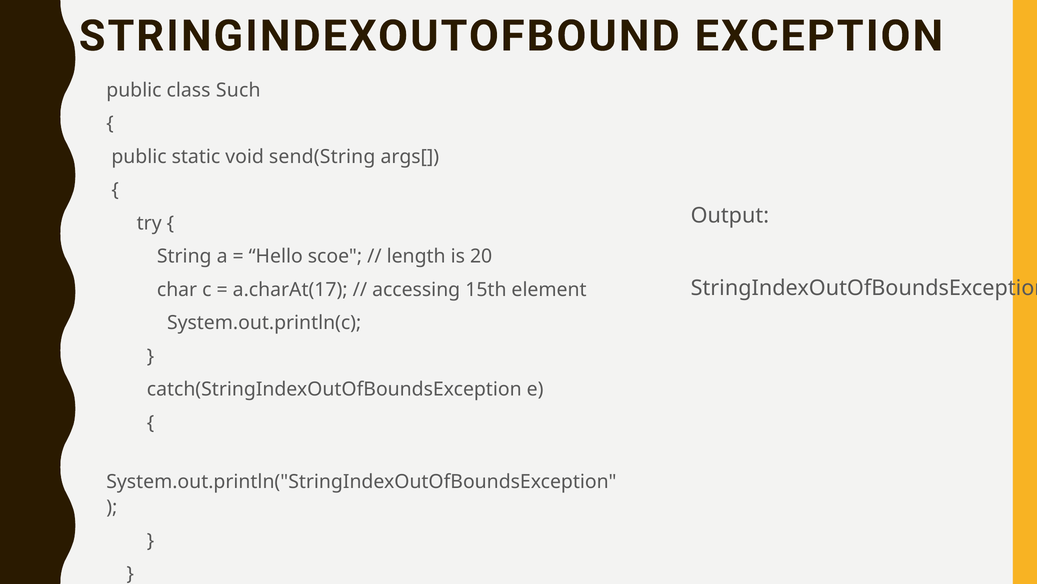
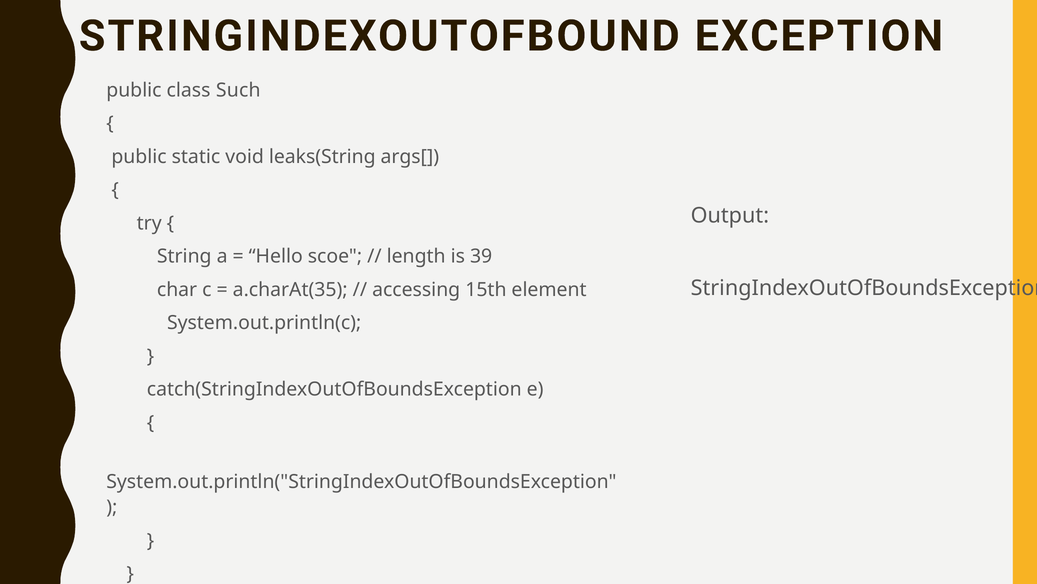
send(String: send(String -> leaks(String (322, 157)
20: 20 -> 39 (481, 256)
a.charAt(17: a.charAt(17 -> a.charAt(35 (290, 289)
